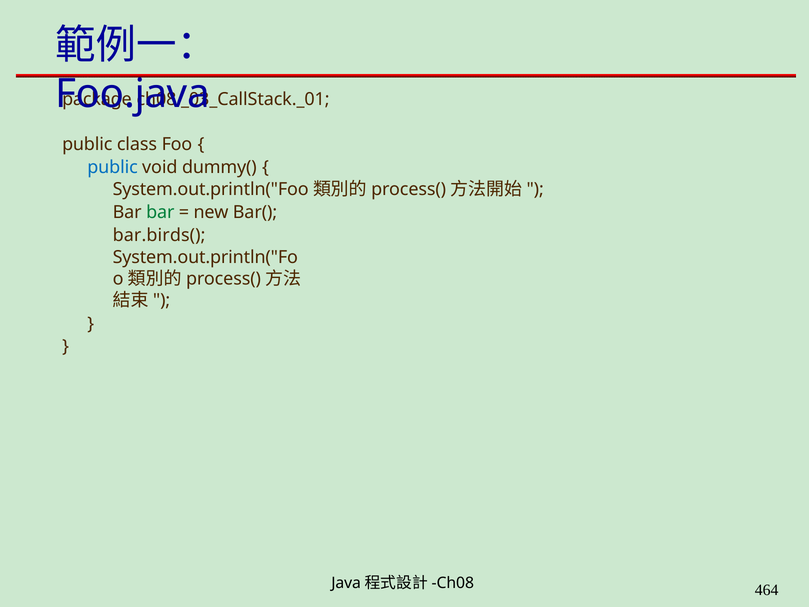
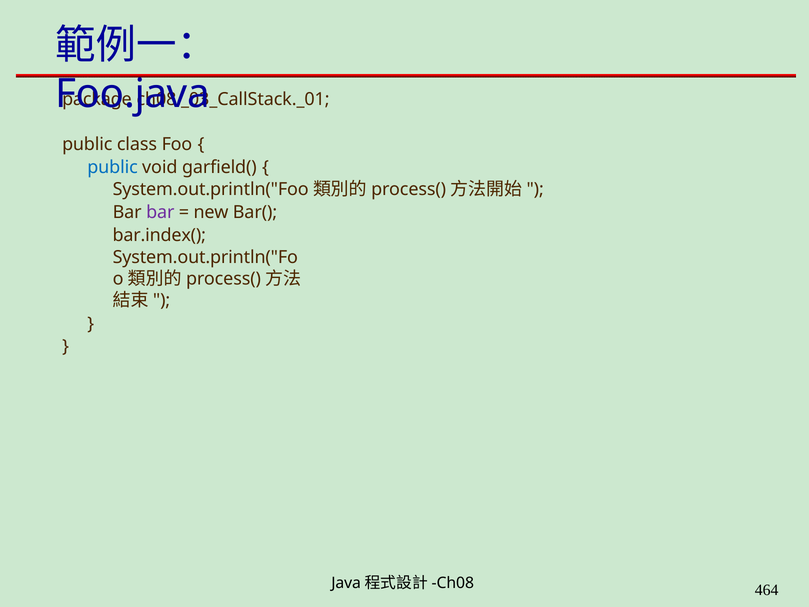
dummy(: dummy( -> garfield( (219, 167)
bar colour: green -> purple (160, 212)
bar.birds(: bar.birds( -> bar.index( (159, 235)
